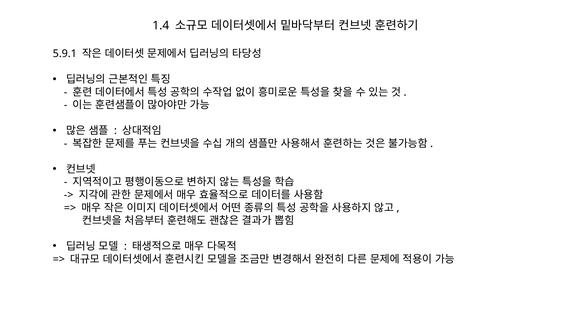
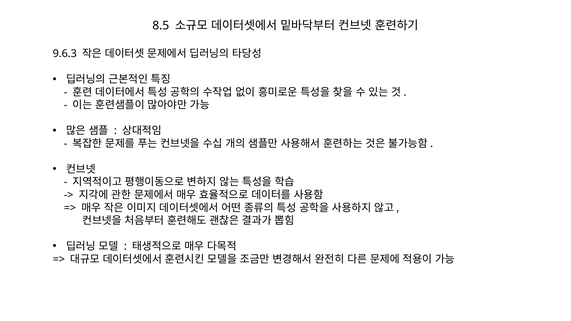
1.4: 1.4 -> 8.5 (161, 25)
5.9.1: 5.9.1 -> 9.6.3 (65, 54)
